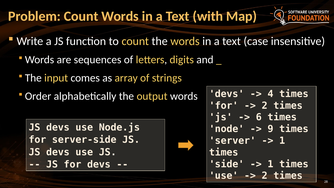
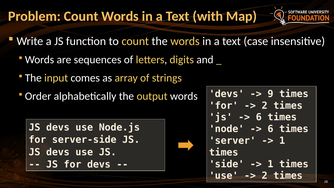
4: 4 -> 9 (270, 94)
9: 9 -> 6 (270, 129)
